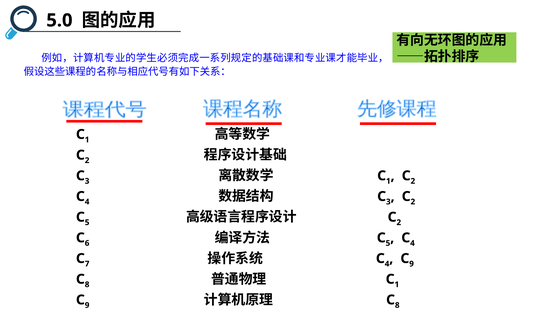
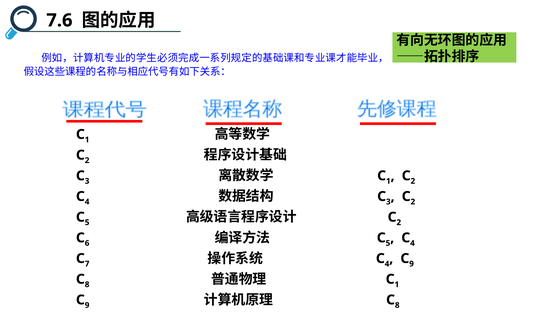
5.0: 5.0 -> 7.6 (59, 20)
